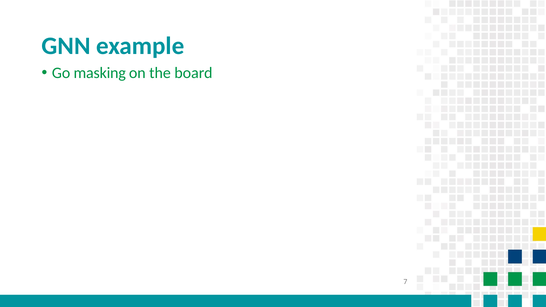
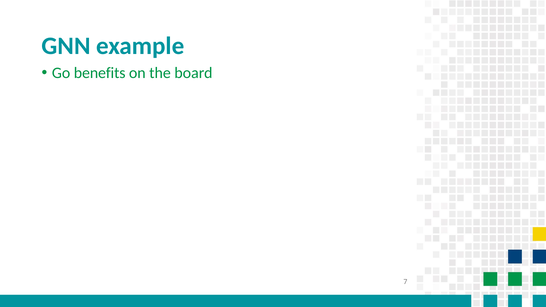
masking: masking -> benefits (100, 73)
